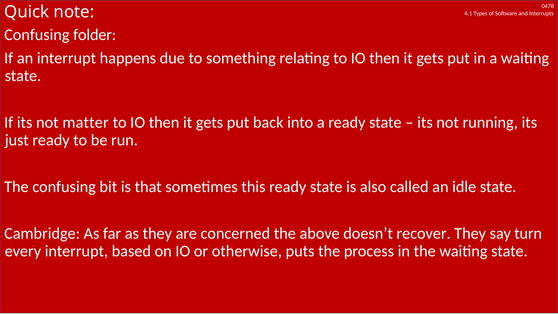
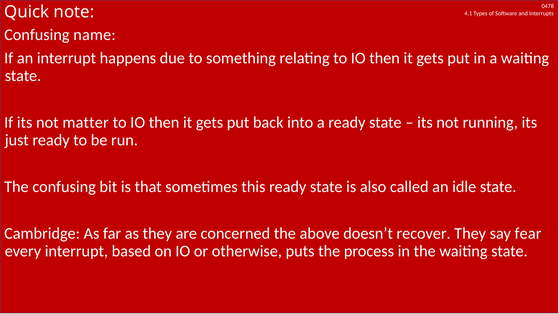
folder: folder -> name (95, 35)
turn: turn -> fear (528, 233)
